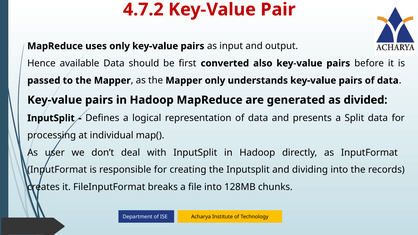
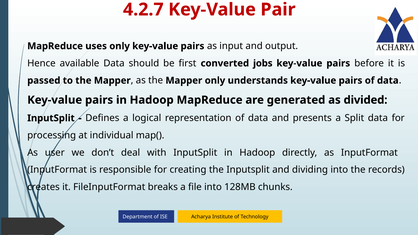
4.7.2: 4.7.2 -> 4.2.7 (143, 10)
also: also -> jobs (263, 63)
